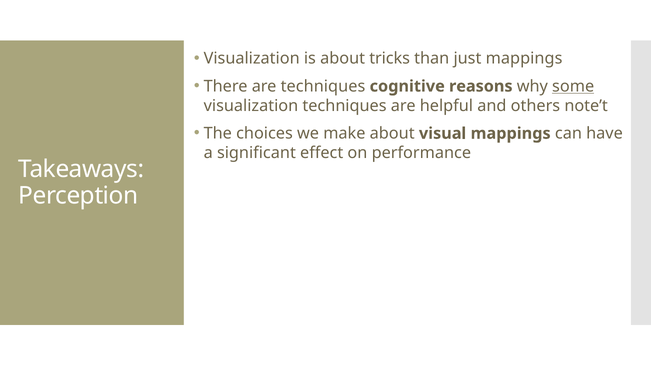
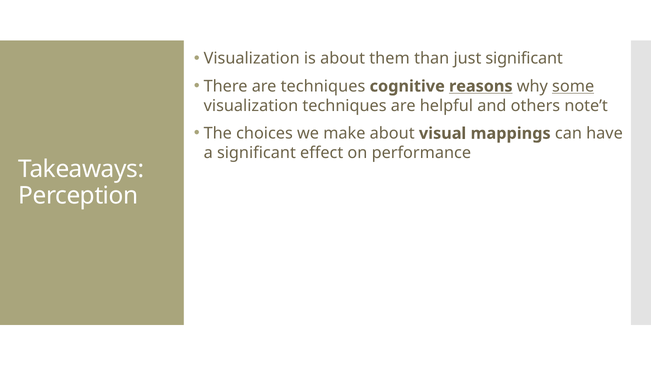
tricks: tricks -> them (390, 59)
just mappings: mappings -> significant (524, 59)
reasons underline: none -> present (481, 86)
